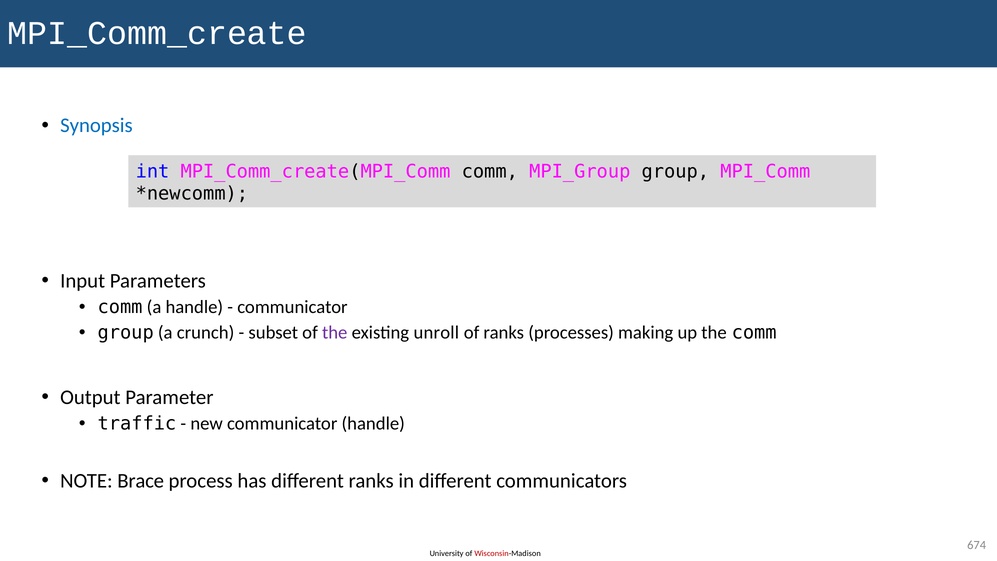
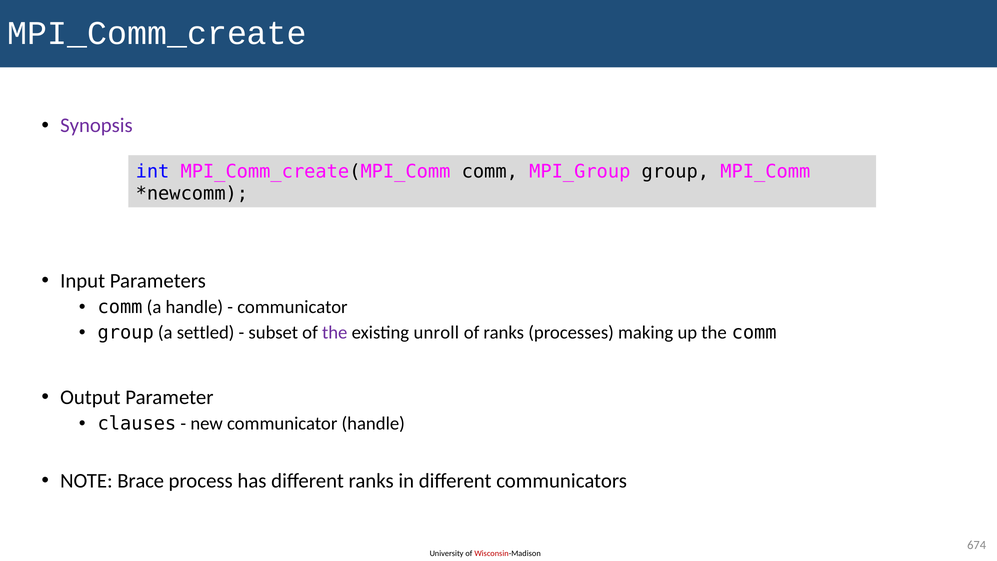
Synopsis colour: blue -> purple (96, 126)
crunch: crunch -> settled (206, 333)
traffic: traffic -> clauses (137, 424)
